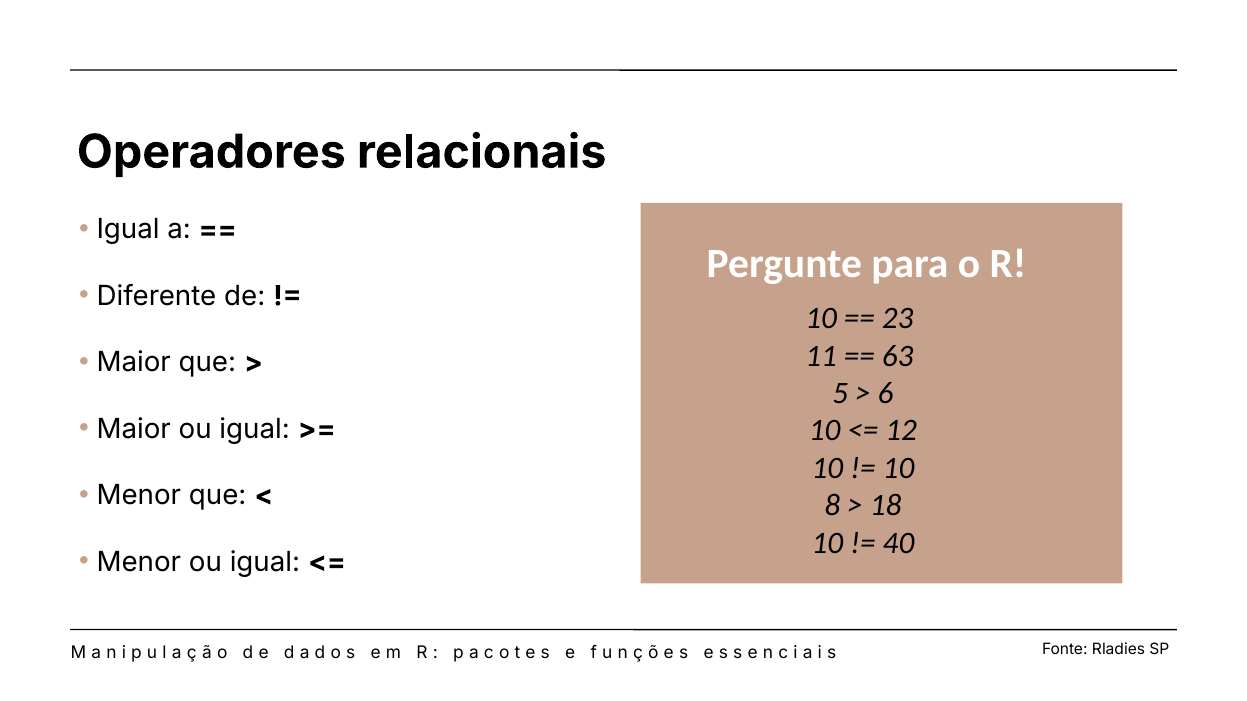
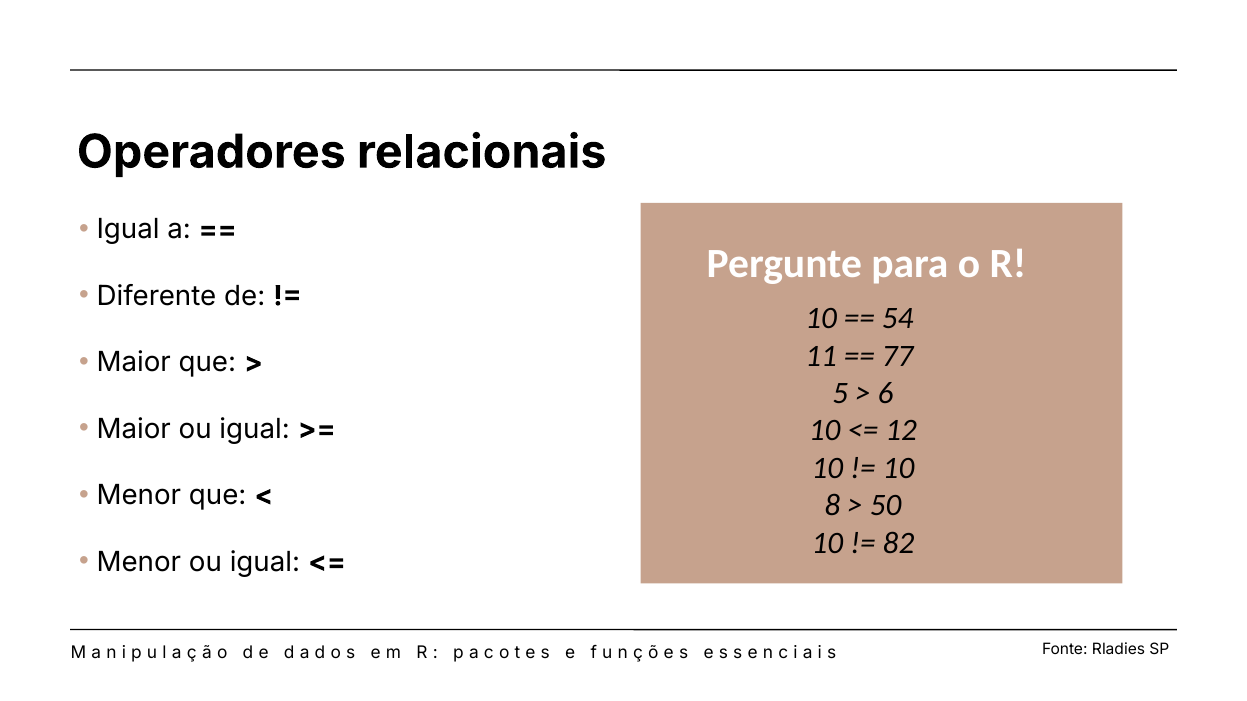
23: 23 -> 54 (898, 319)
63: 63 -> 77 (898, 356)
18: 18 -> 50 (886, 506)
40: 40 -> 82 (899, 543)
